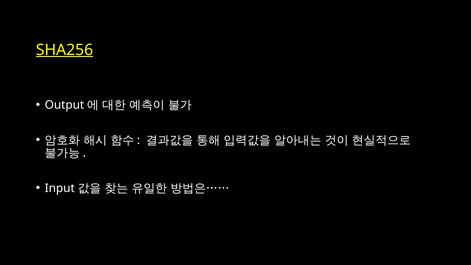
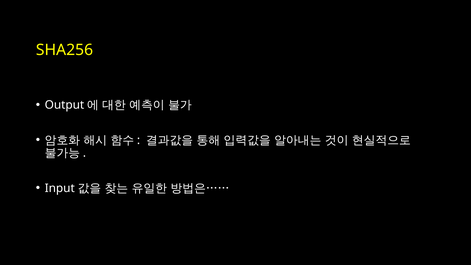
SHA256 underline: present -> none (65, 50)
